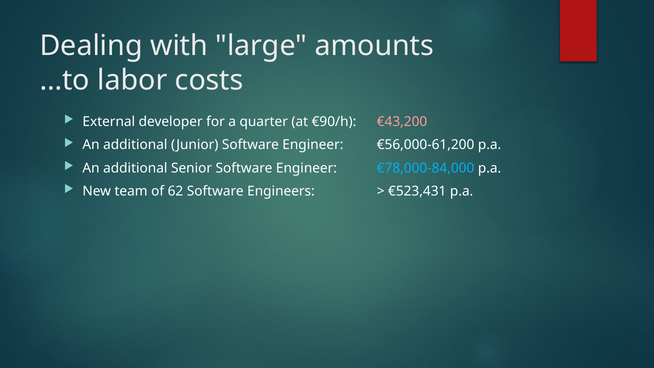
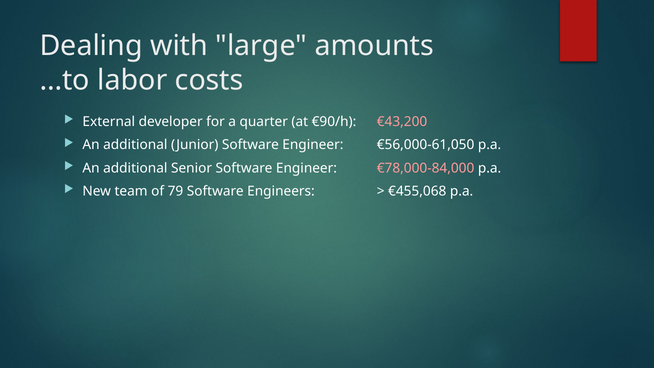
€56,000-61,200: €56,000-61,200 -> €56,000-61,050 (426, 145)
€78,000-84,000 colour: light blue -> pink (426, 168)
62: 62 -> 79 (175, 191)
€523,431: €523,431 -> €455,068 (417, 191)
